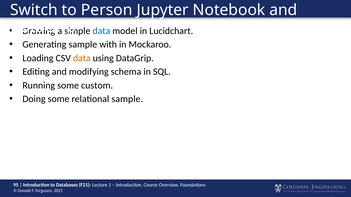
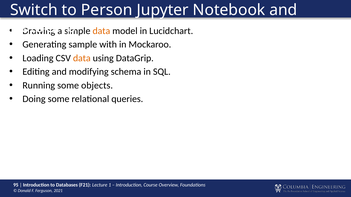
data colour: blue -> orange (101, 31)
custom: custom -> objects (97, 86)
relational sample: sample -> queries (127, 99)
